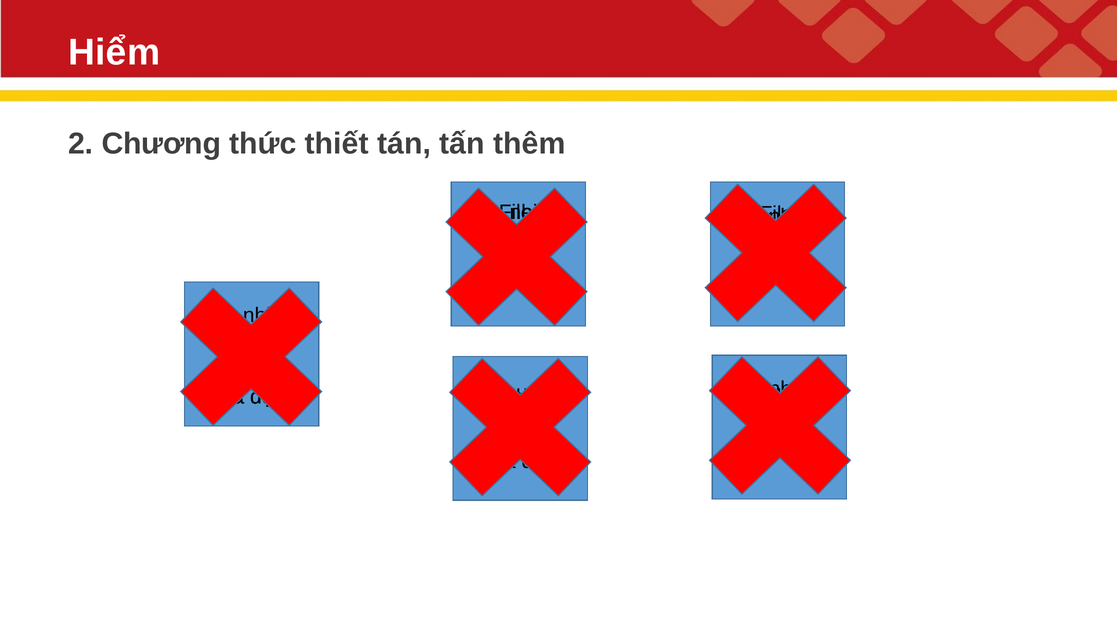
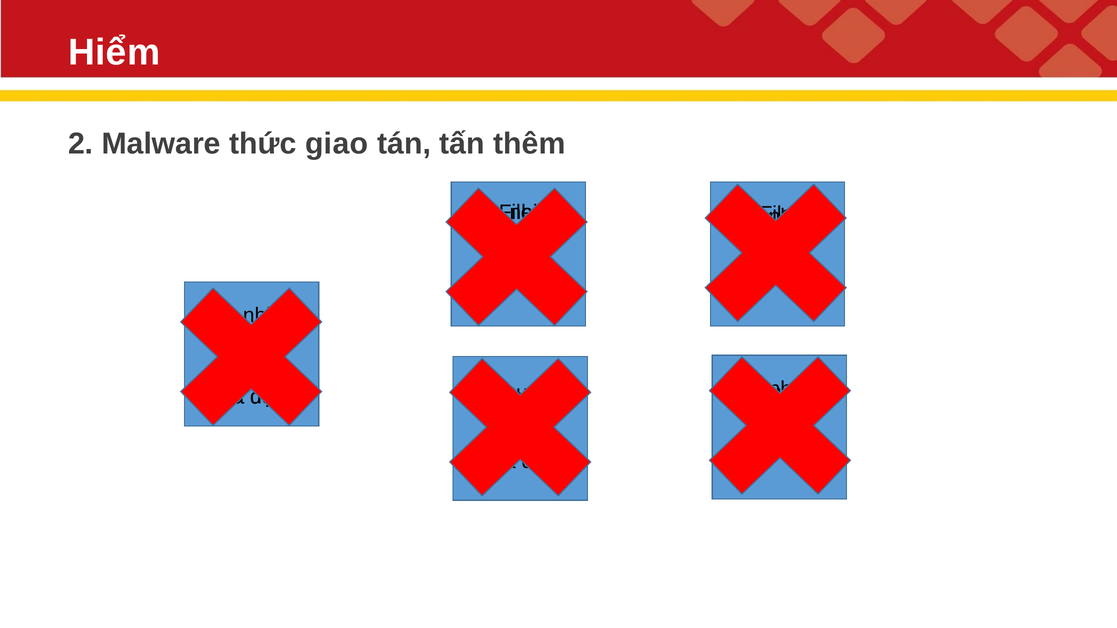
Chương: Chương -> Malware (161, 144)
thiết: thiết -> giao (337, 144)
